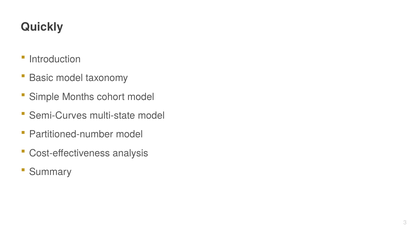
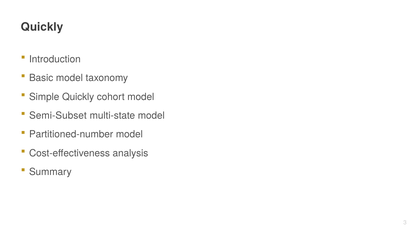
Simple Months: Months -> Quickly (78, 97)
Semi-Curves: Semi-Curves -> Semi-Subset (58, 116)
